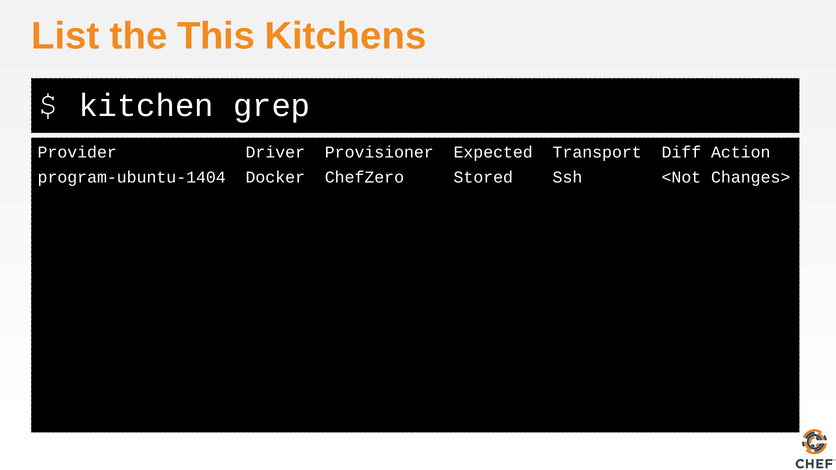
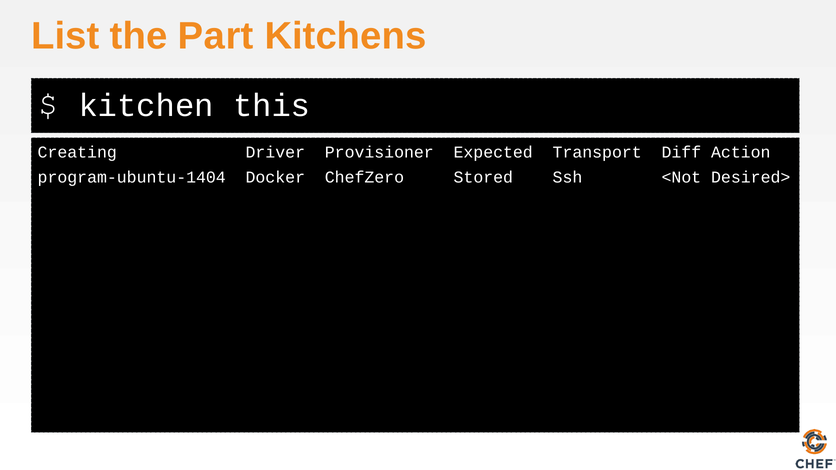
This: This -> Part (216, 36)
grep: grep -> this (272, 106)
Provider: Provider -> Creating (77, 152)
Changes>: Changes> -> Desired> (751, 177)
